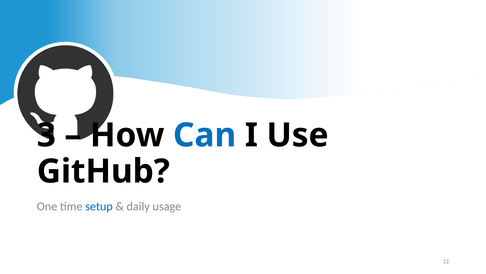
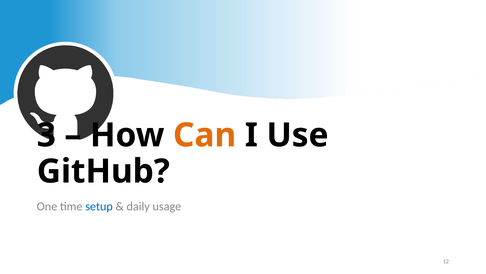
Can colour: blue -> orange (205, 135)
